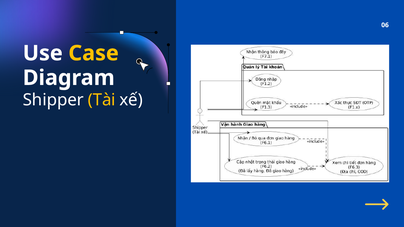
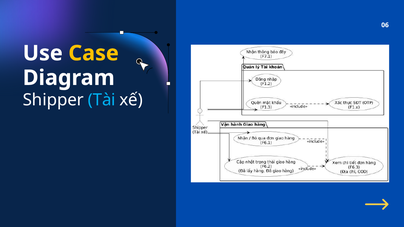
Tài colour: yellow -> light blue (102, 100)
